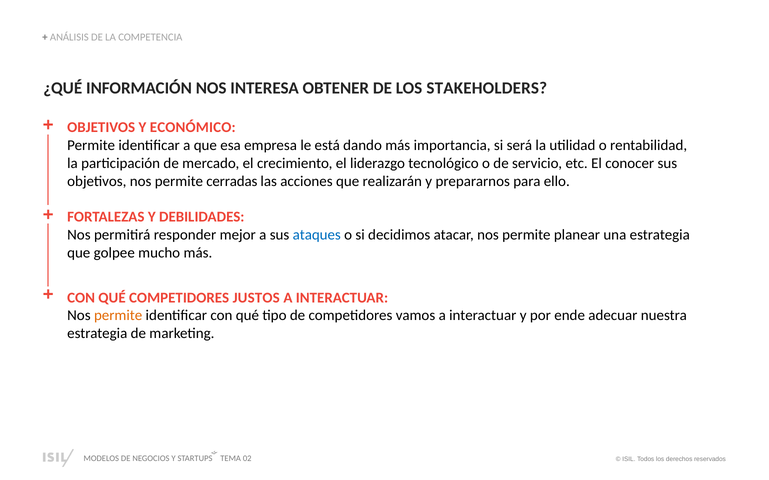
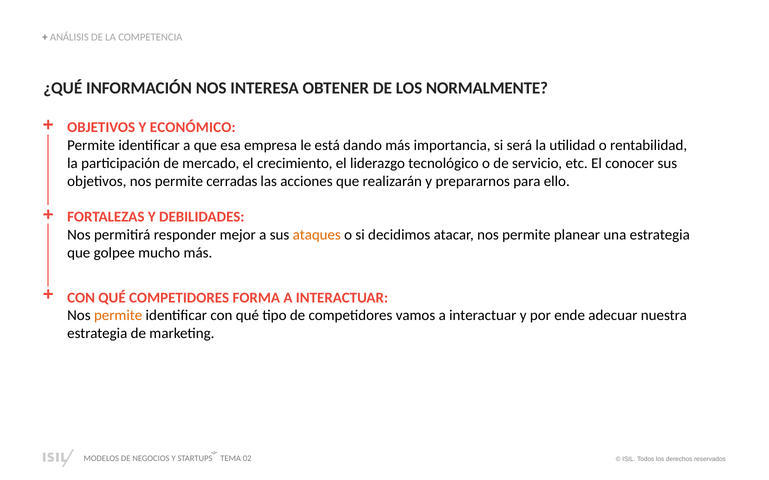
STAKEHOLDERS: STAKEHOLDERS -> NORMALMENTE (487, 88)
ataques colour: blue -> orange (317, 235)
JUSTOS: JUSTOS -> FORMA (256, 298)
